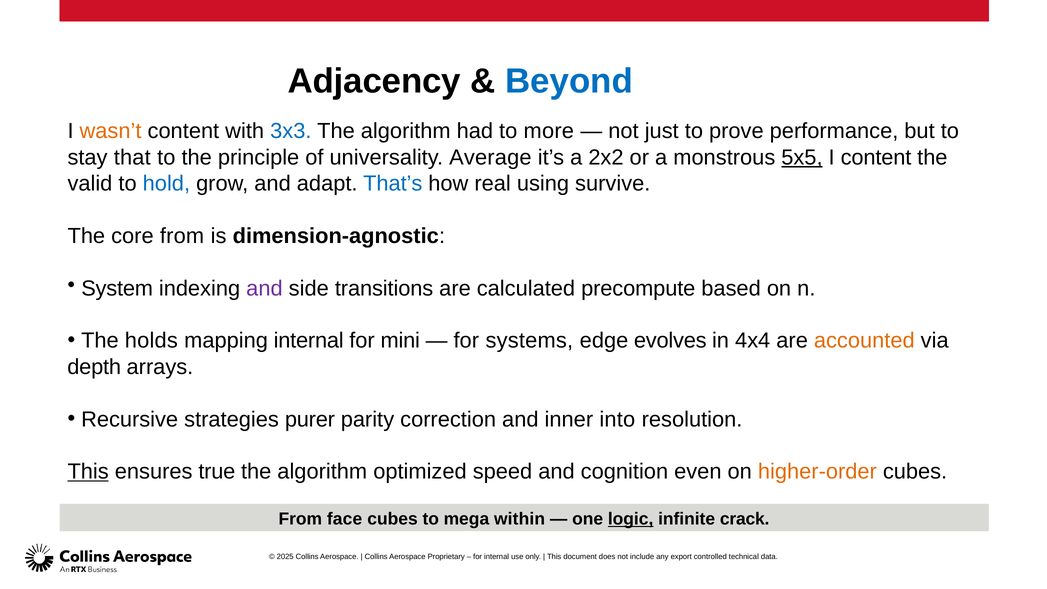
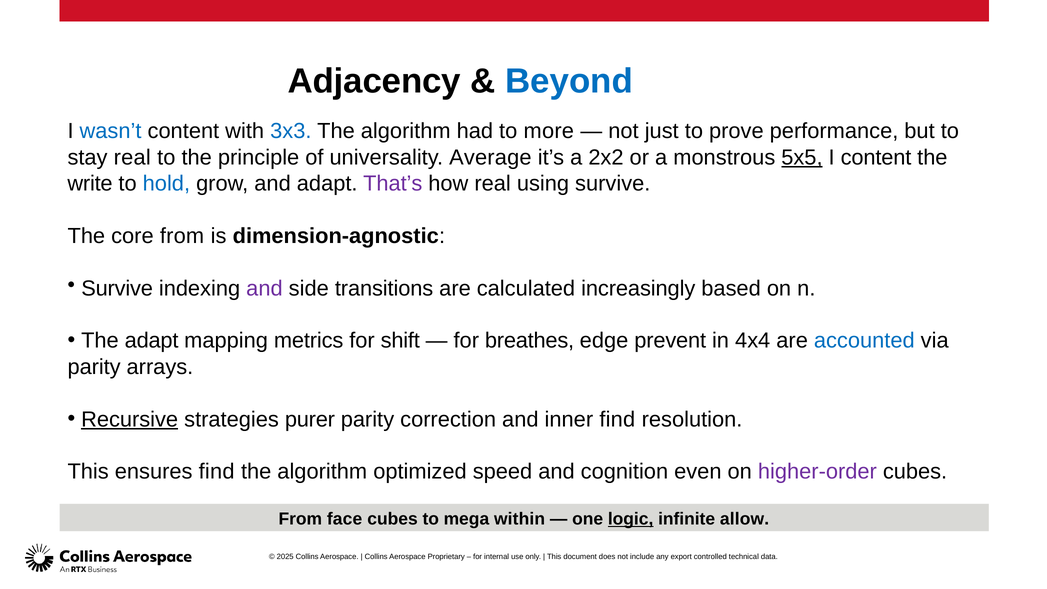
wasn’t colour: orange -> blue (111, 131)
stay that: that -> real (132, 157)
valid: valid -> write (90, 184)
That’s colour: blue -> purple (393, 184)
System: System -> Survive (117, 288)
precompute: precompute -> increasingly (638, 288)
The holds: holds -> adapt (152, 341)
mapping internal: internal -> metrics (309, 341)
mini: mini -> shift (400, 341)
systems: systems -> breathes (530, 341)
evolves: evolves -> prevent (670, 341)
accounted colour: orange -> blue (864, 341)
depth: depth -> parity (94, 367)
Recursive underline: none -> present (130, 419)
inner into: into -> find (617, 419)
This underline: present -> none (88, 472)
ensures true: true -> find (217, 472)
higher-order colour: orange -> purple (817, 472)
crack: crack -> allow (745, 519)
